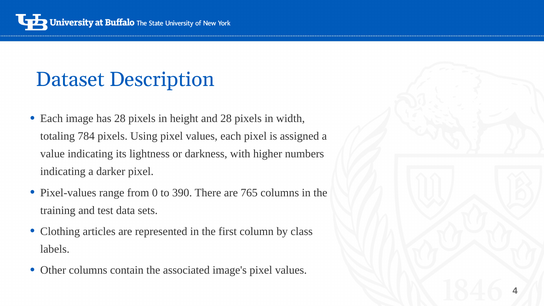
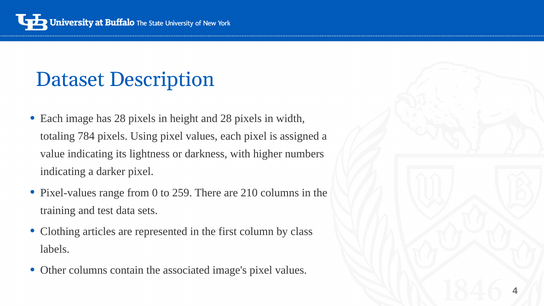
390: 390 -> 259 (182, 193)
765: 765 -> 210 (249, 193)
